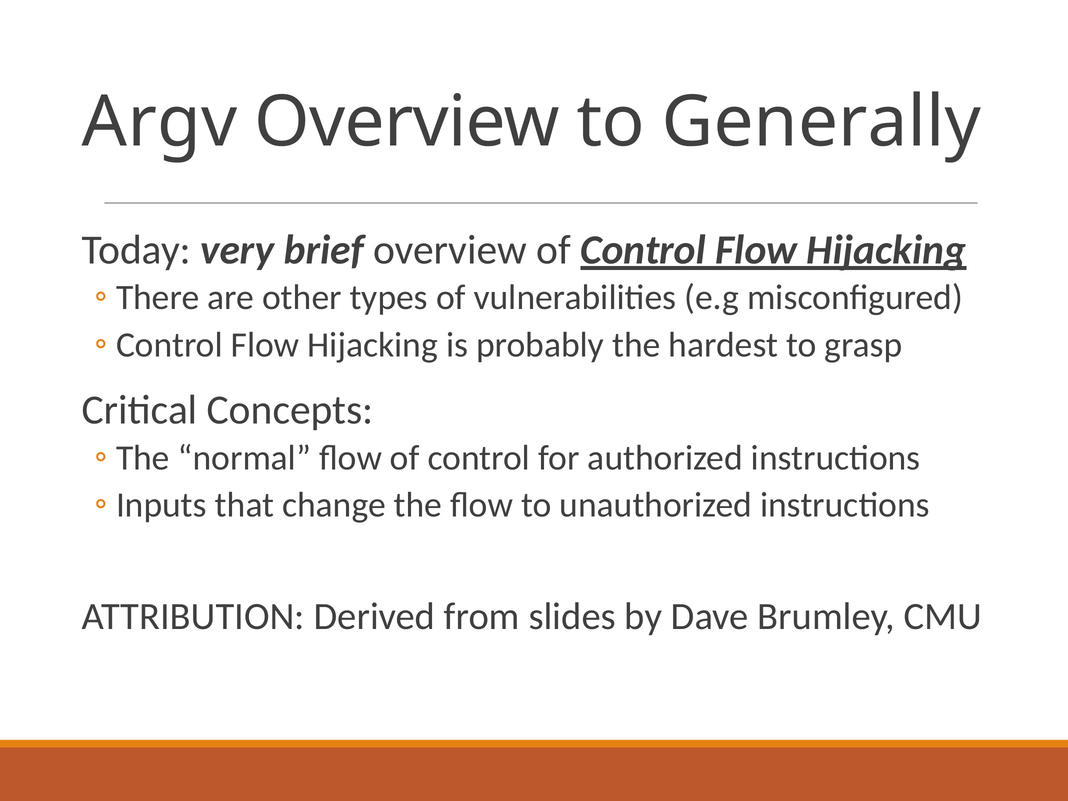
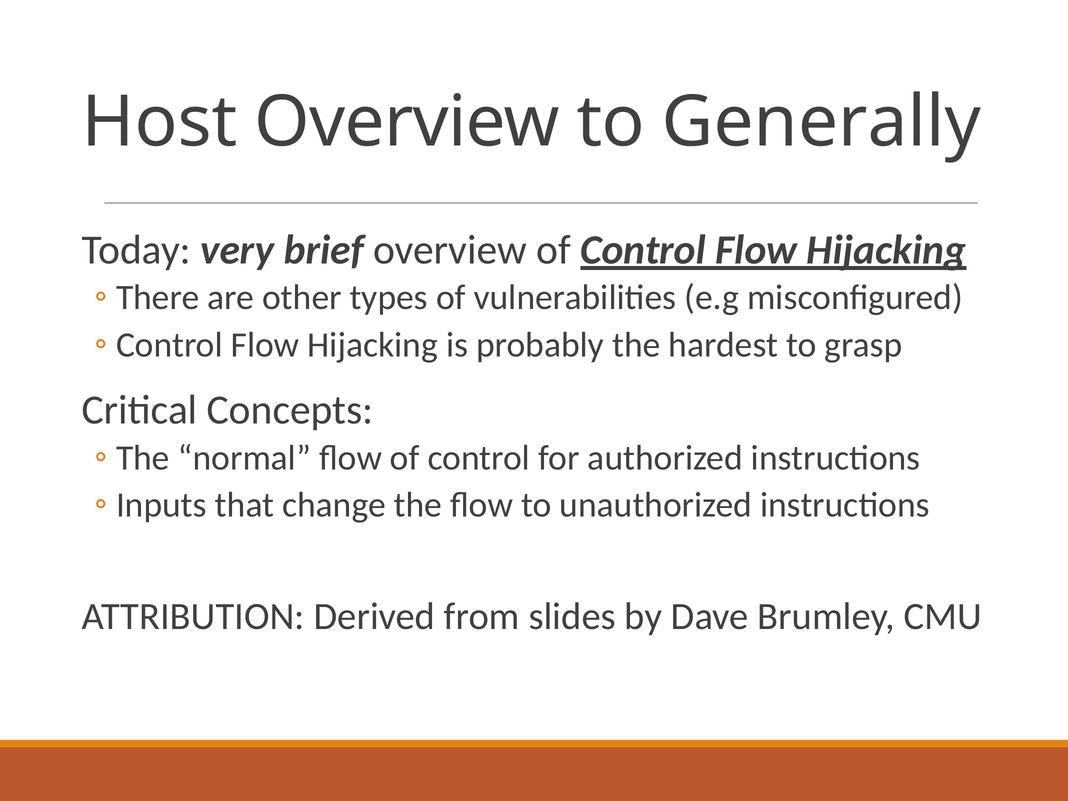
Argv: Argv -> Host (160, 122)
